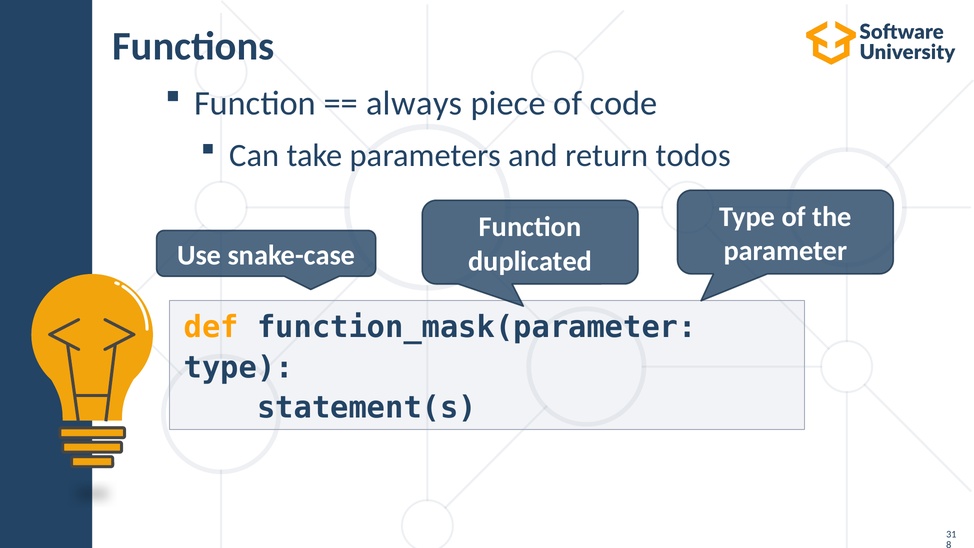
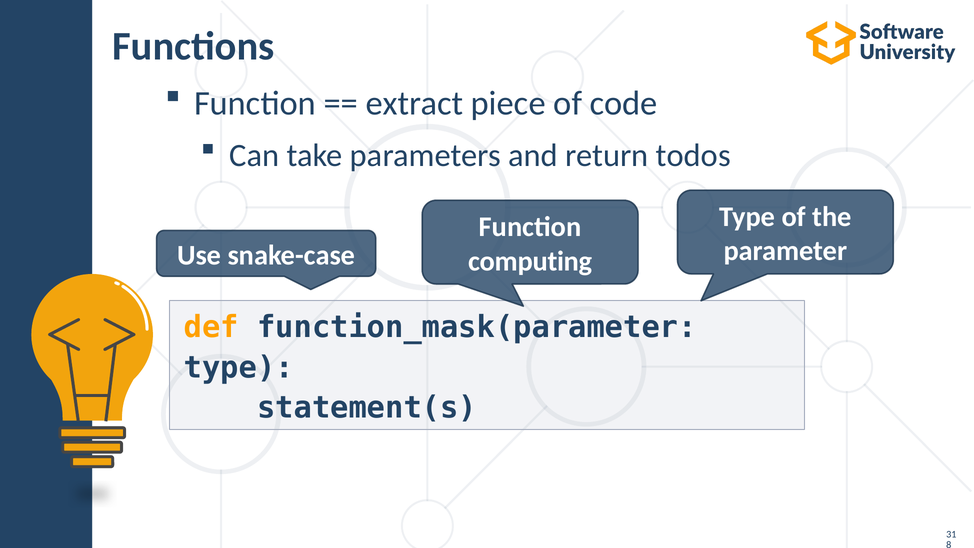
always: always -> extract (415, 103)
duplicated: duplicated -> computing (530, 261)
